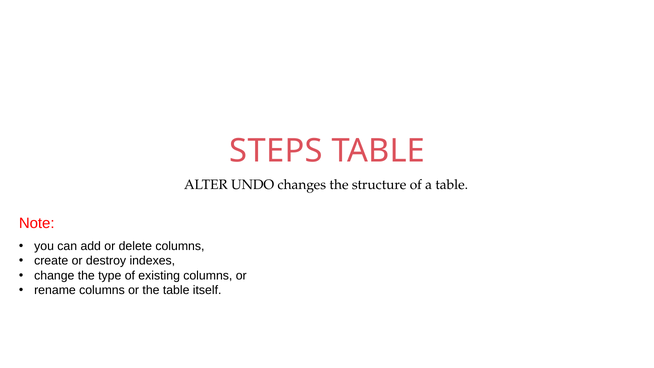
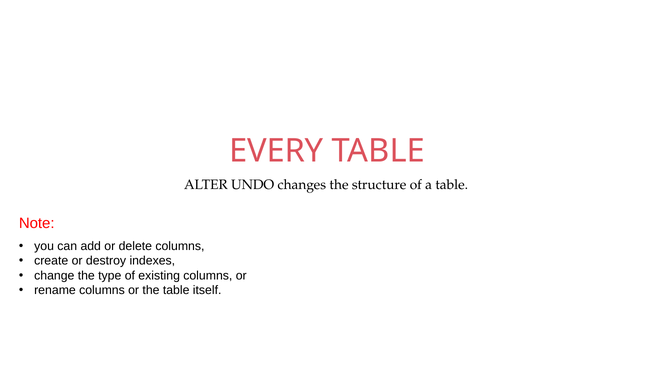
STEPS: STEPS -> EVERY (276, 151)
